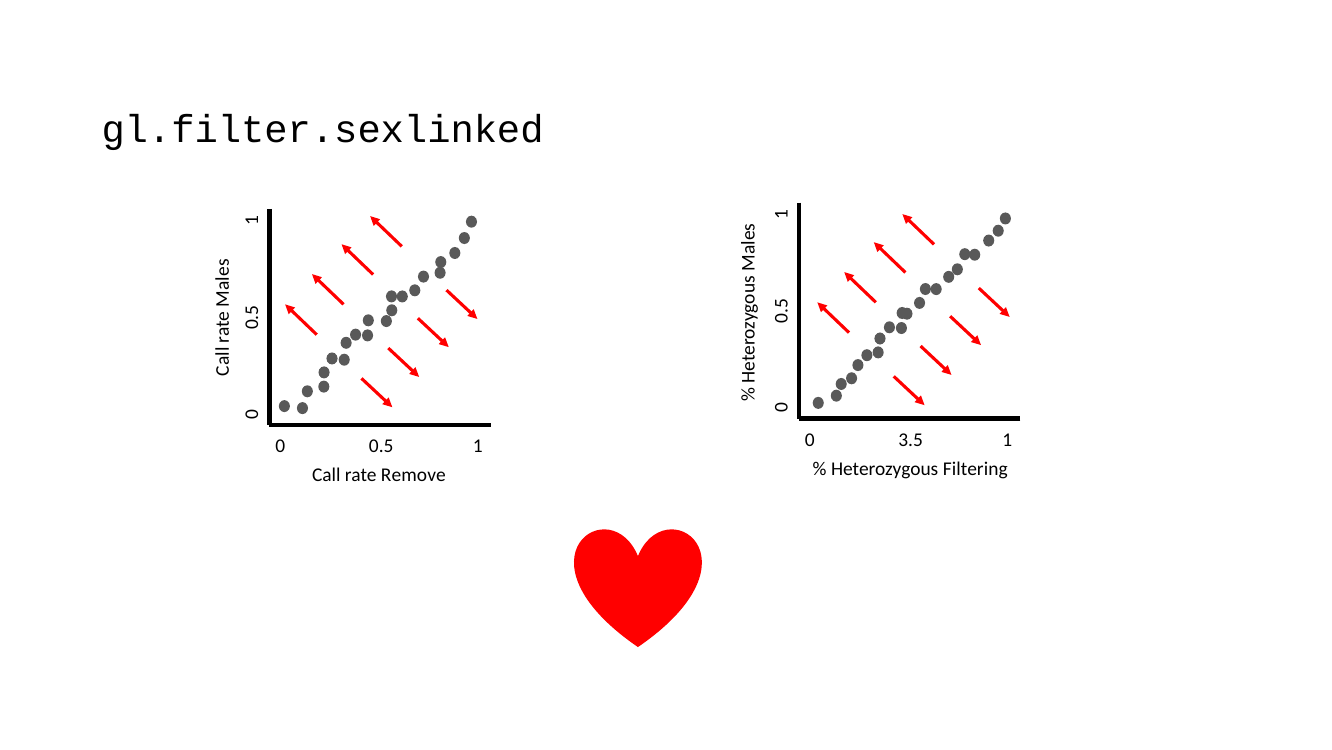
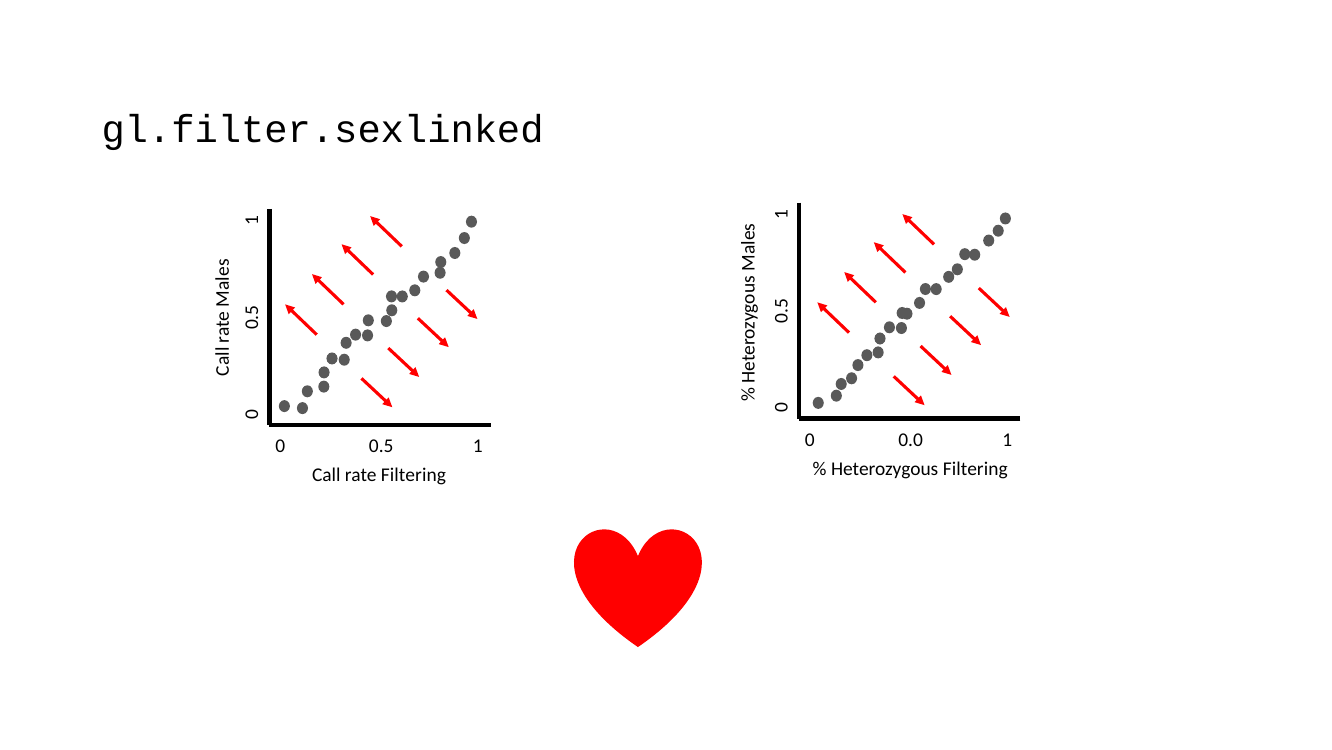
3.5: 3.5 -> 0.0 (911, 439)
rate Remove: Remove -> Filtering (413, 474)
